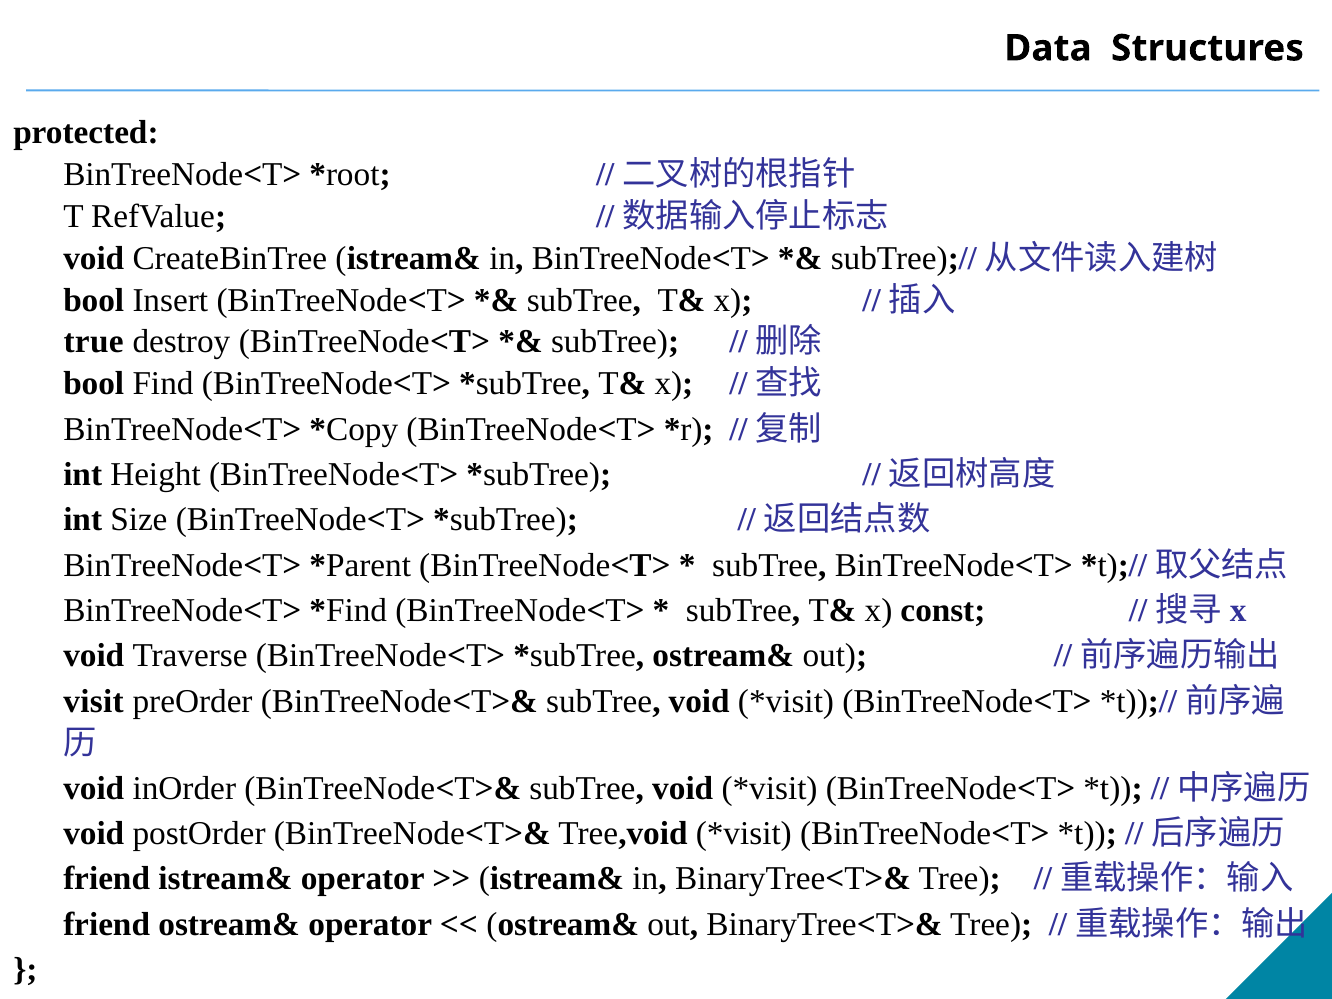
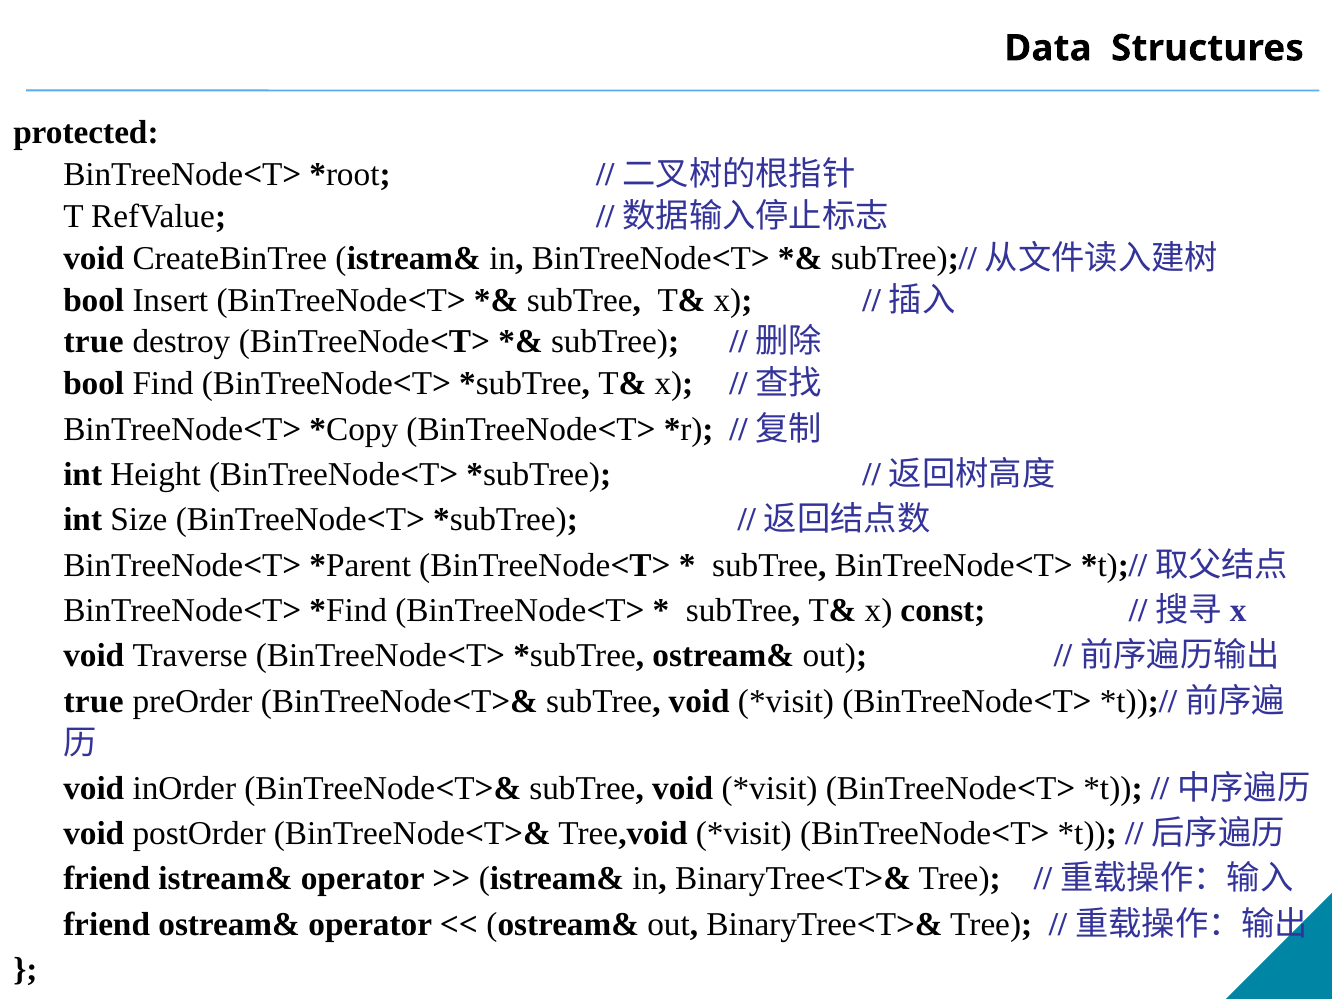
visit: visit -> true (94, 701)
